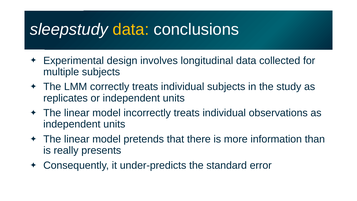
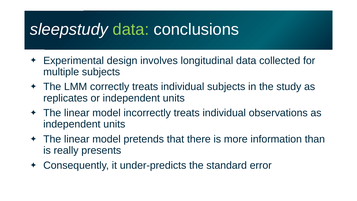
data colour: yellow -> light green (131, 29)
